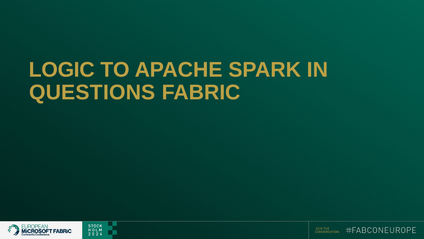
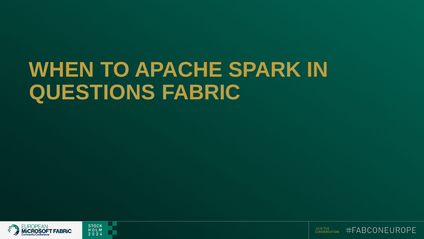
LOGIC: LOGIC -> WHEN (62, 70)
